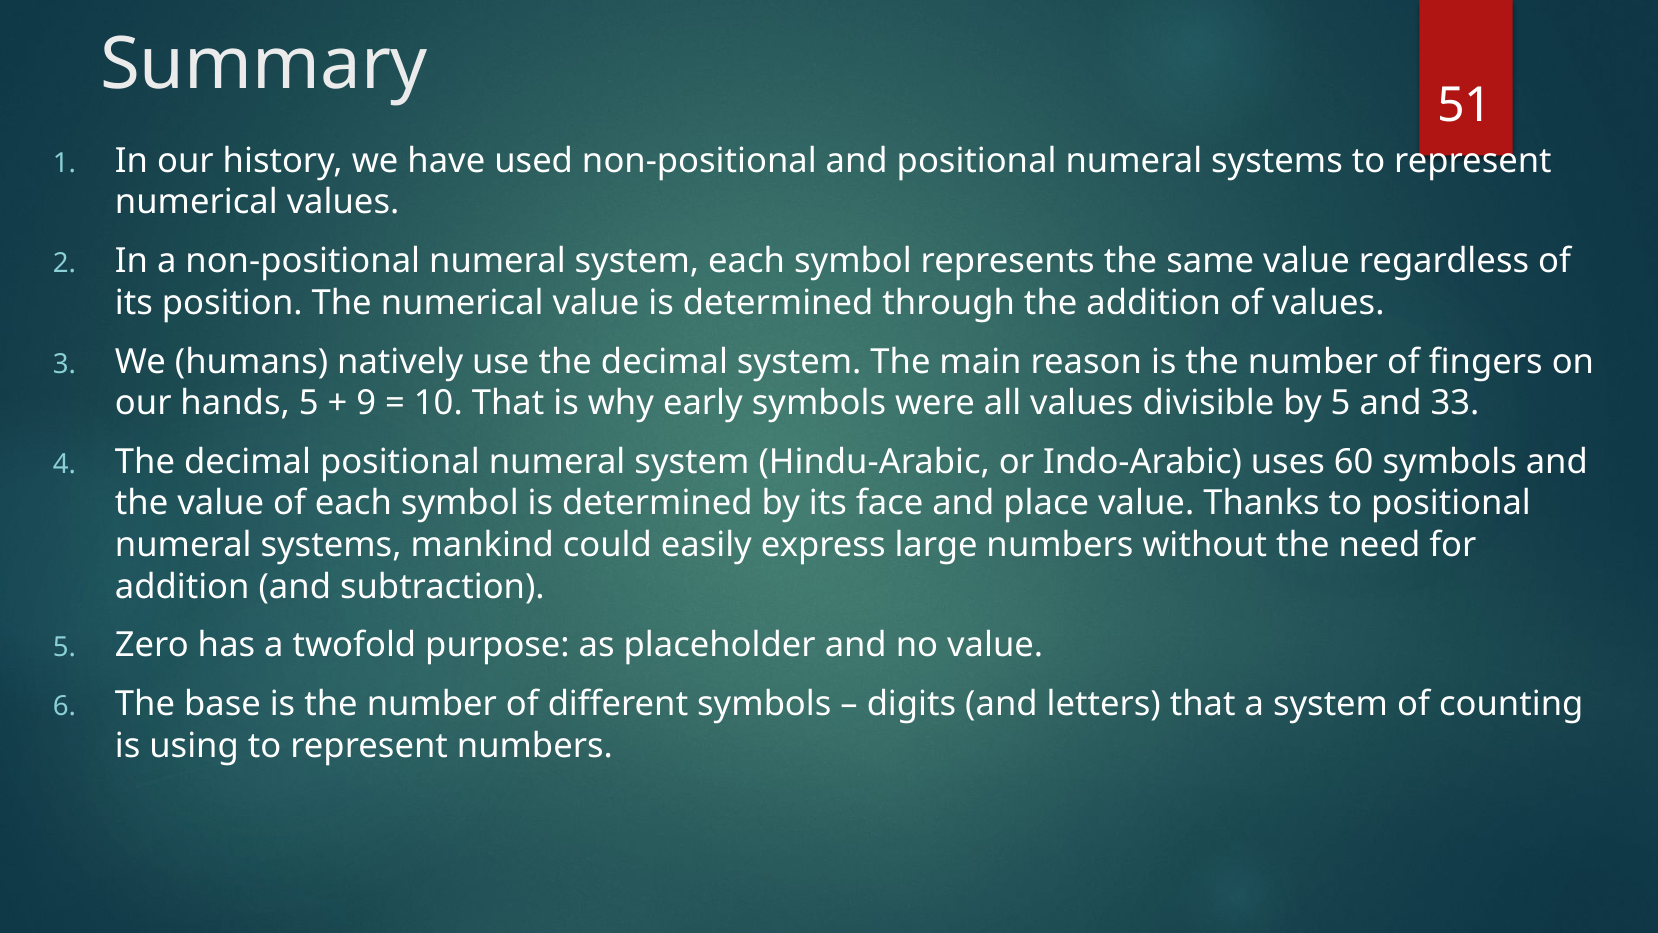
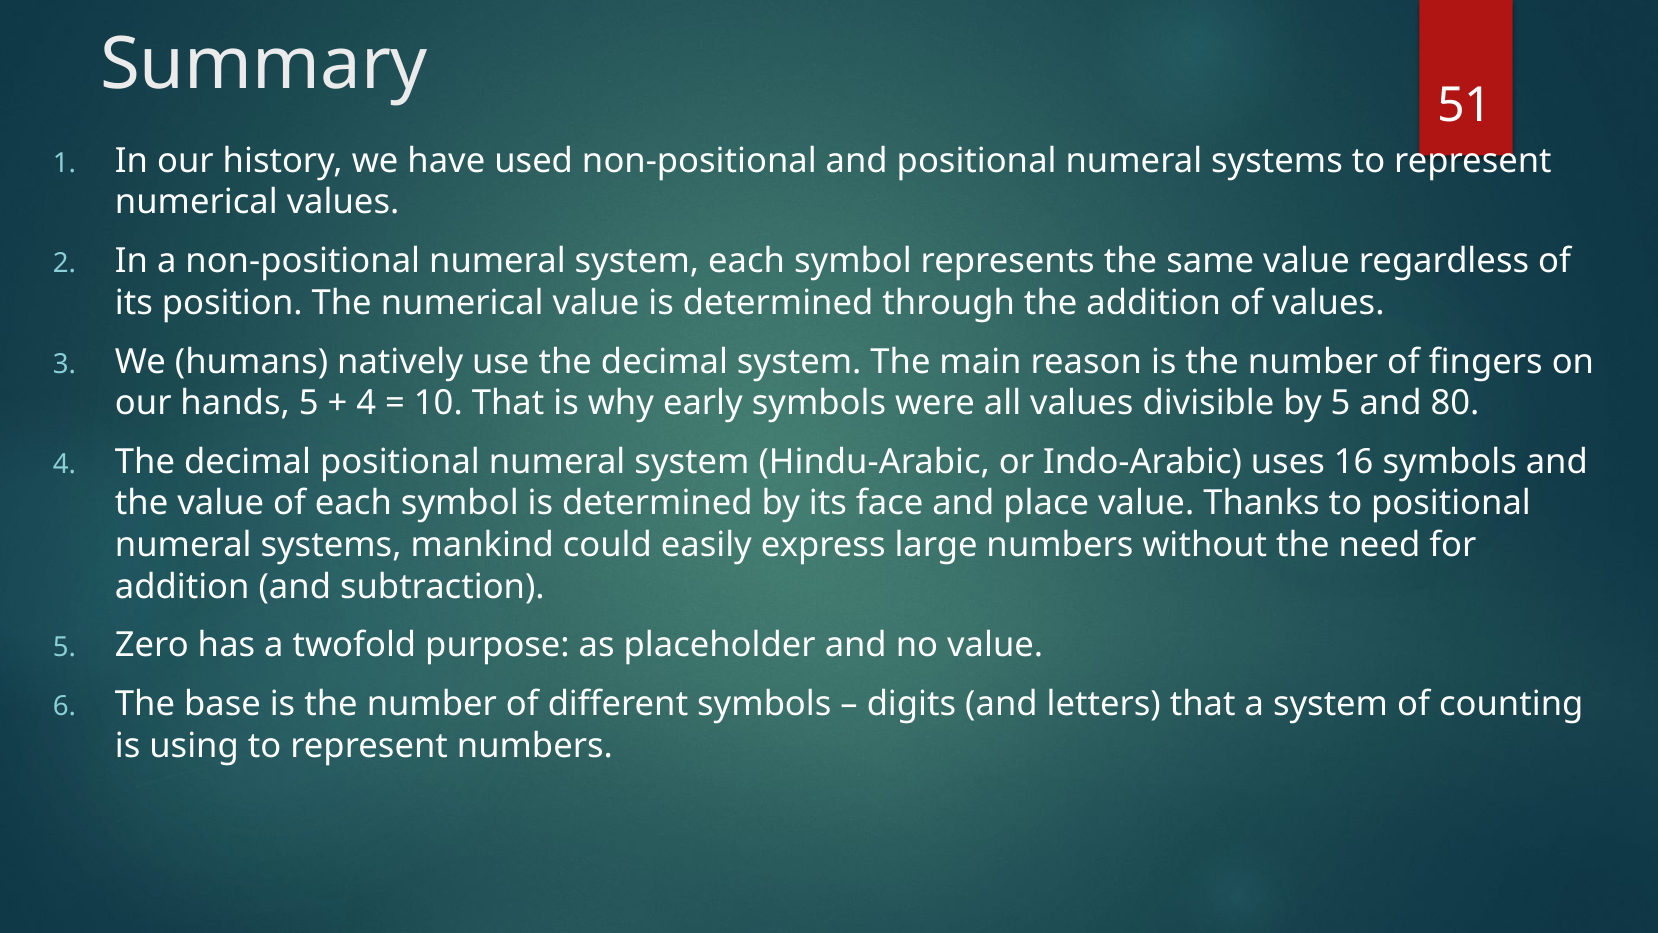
9: 9 -> 4 (366, 403)
33: 33 -> 80 (1455, 403)
60: 60 -> 16 (1354, 462)
